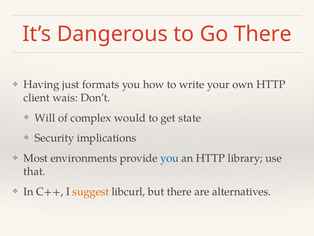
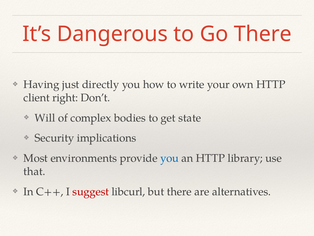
formats: formats -> directly (101, 84)
wais: wais -> right (65, 97)
would: would -> bodies (130, 118)
suggest colour: orange -> red (91, 191)
